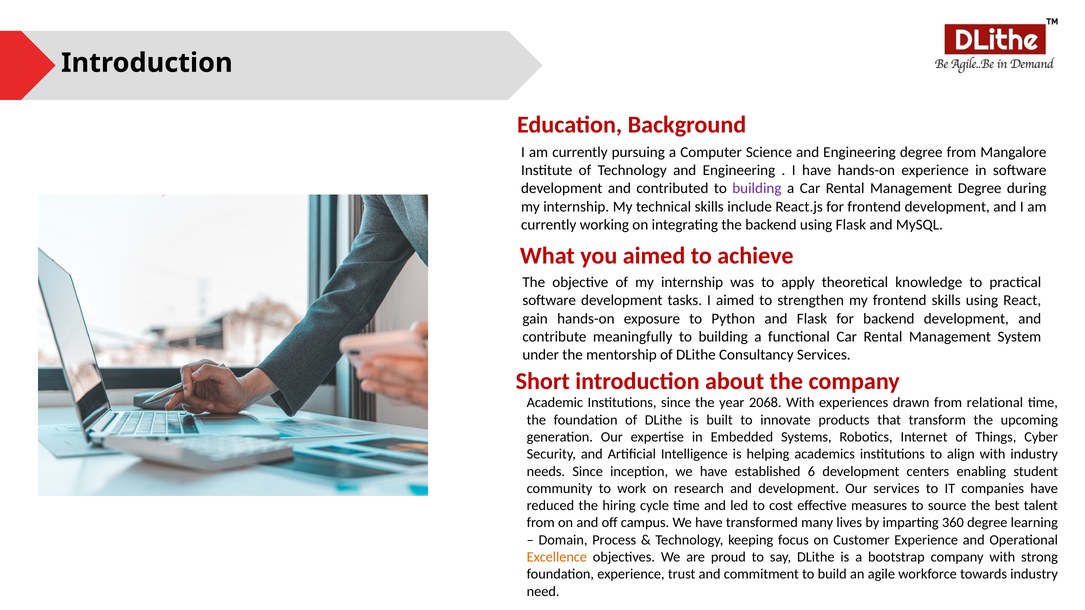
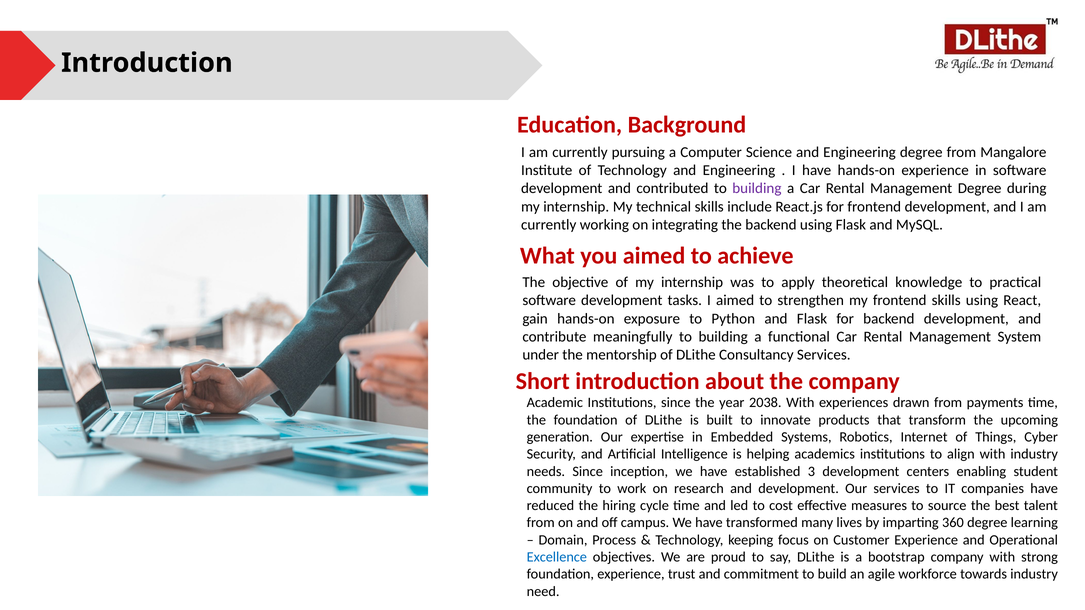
2068: 2068 -> 2038 (765, 403)
relational: relational -> payments (995, 403)
6: 6 -> 3 (811, 472)
Excellence colour: orange -> blue (557, 557)
